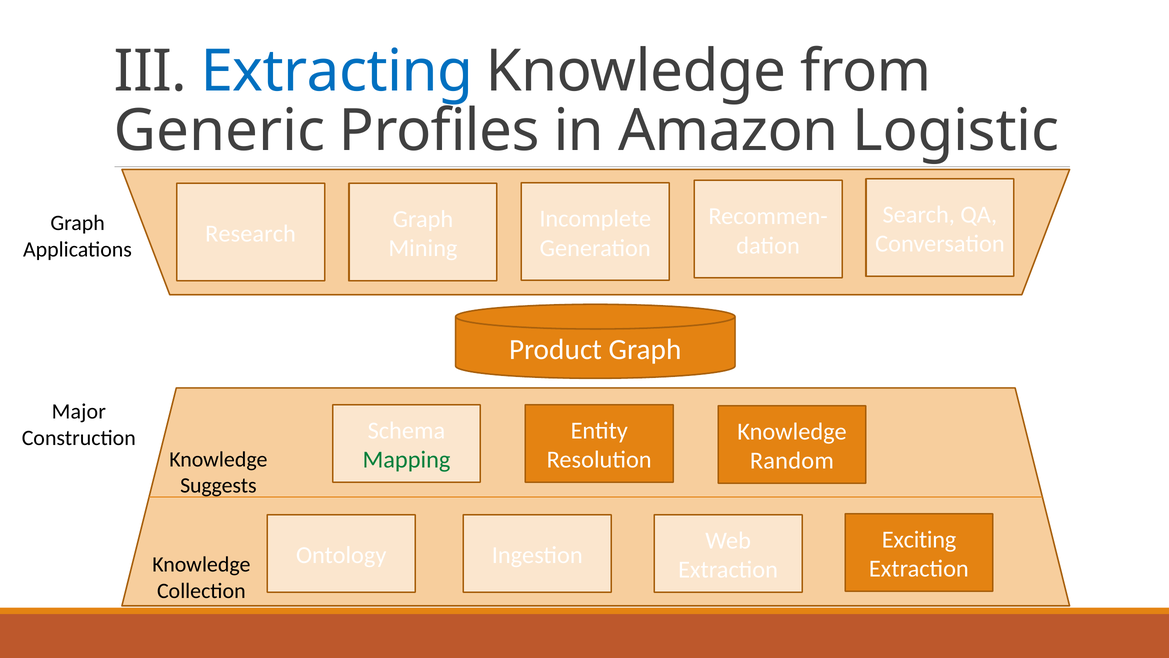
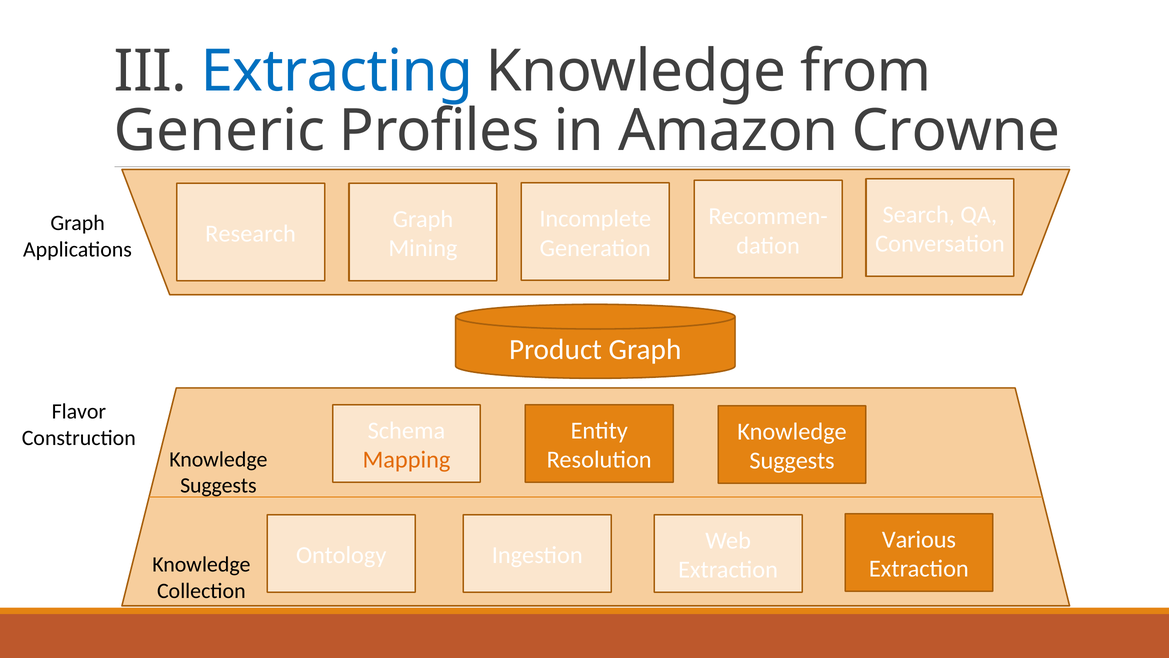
Logistic: Logistic -> Crowne (956, 131)
Major: Major -> Flavor (79, 411)
Mapping colour: green -> orange (406, 460)
Random: Random -> Suggests (792, 461)
Exciting: Exciting -> Various (919, 539)
